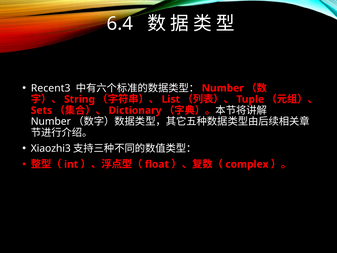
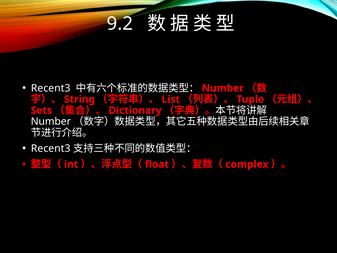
6.4: 6.4 -> 9.2 (120, 24)
Xiaozhi3: Xiaozhi3 -> Recent3 (51, 148)
